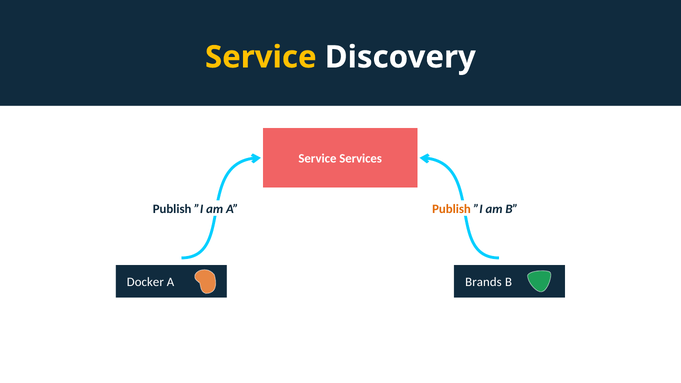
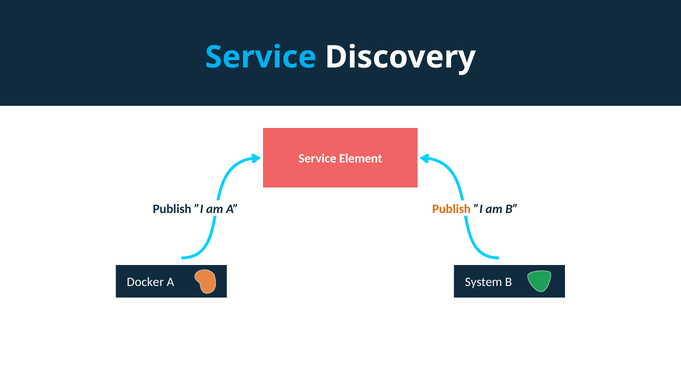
Service colour: yellow -> light blue (261, 57)
Services: Services -> Element (361, 159)
Brands: Brands -> System (484, 282)
